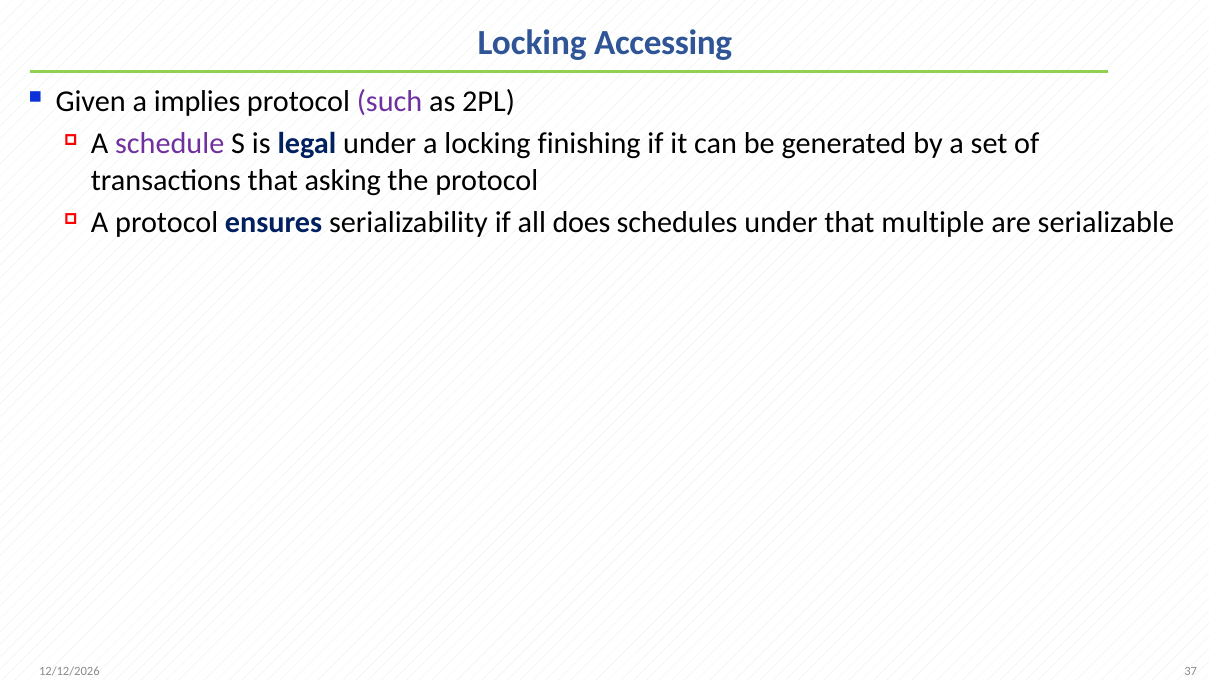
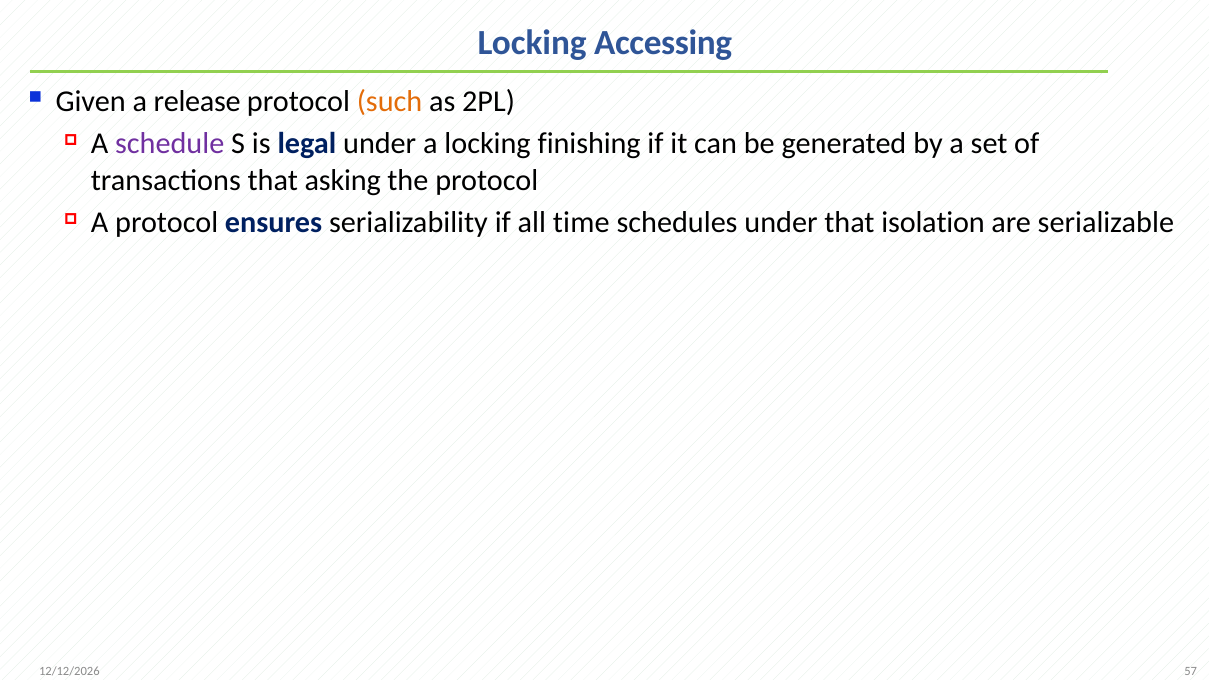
implies: implies -> release (197, 101)
such colour: purple -> orange (390, 101)
does: does -> time (581, 223)
multiple: multiple -> isolation (933, 223)
37: 37 -> 57 (1191, 671)
